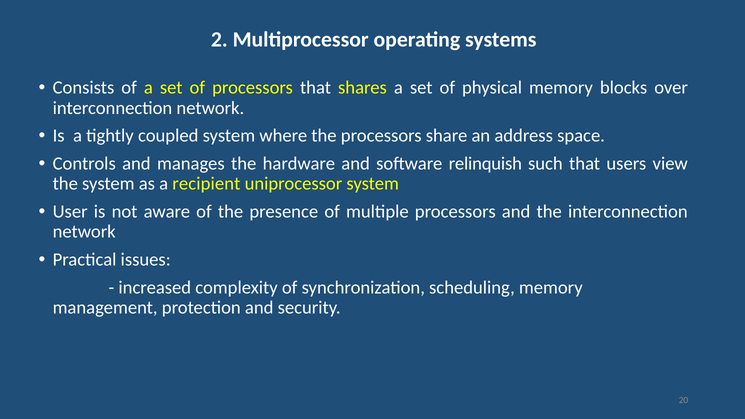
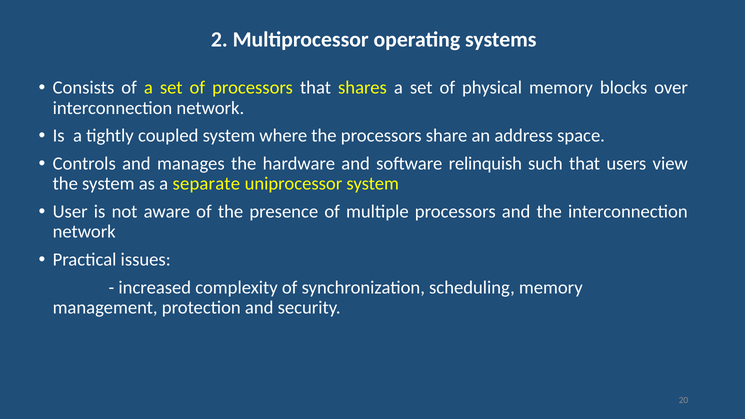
recipient: recipient -> separate (206, 184)
